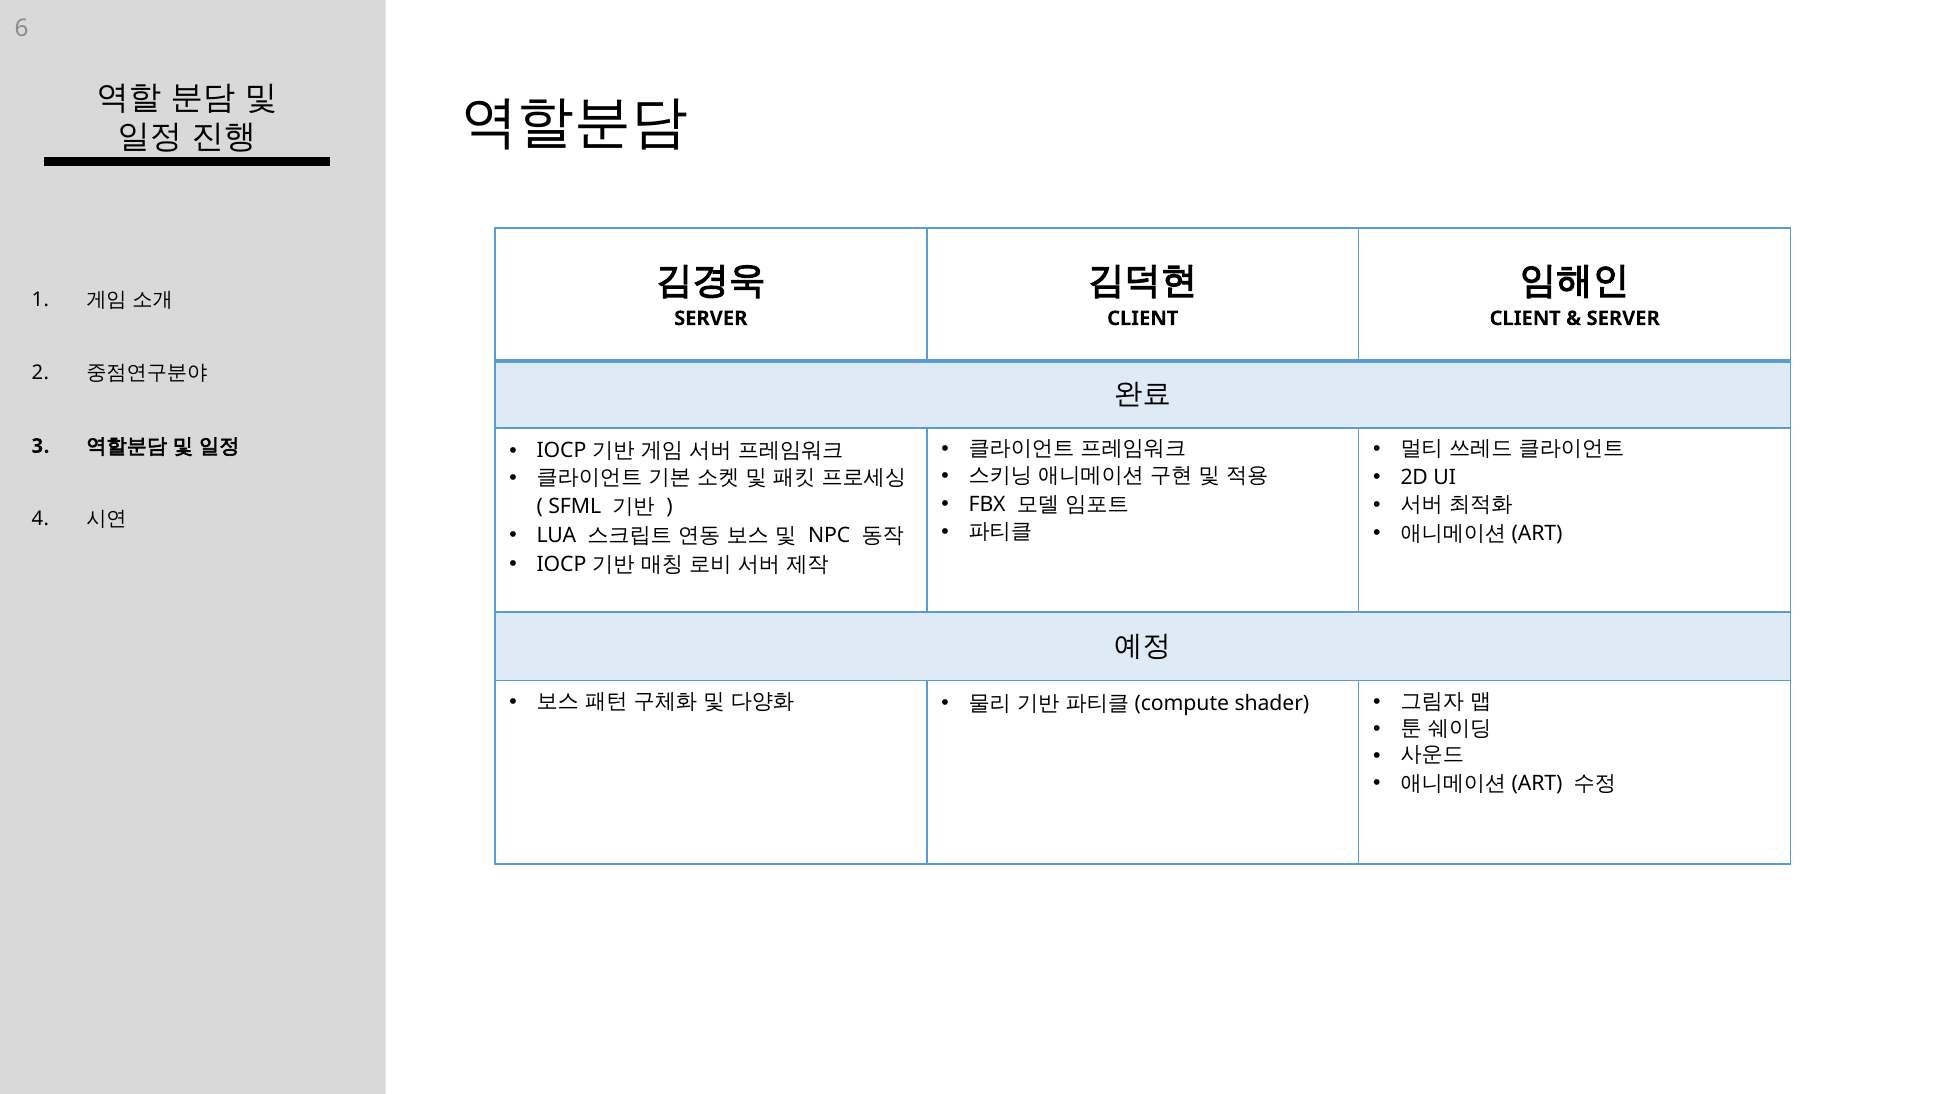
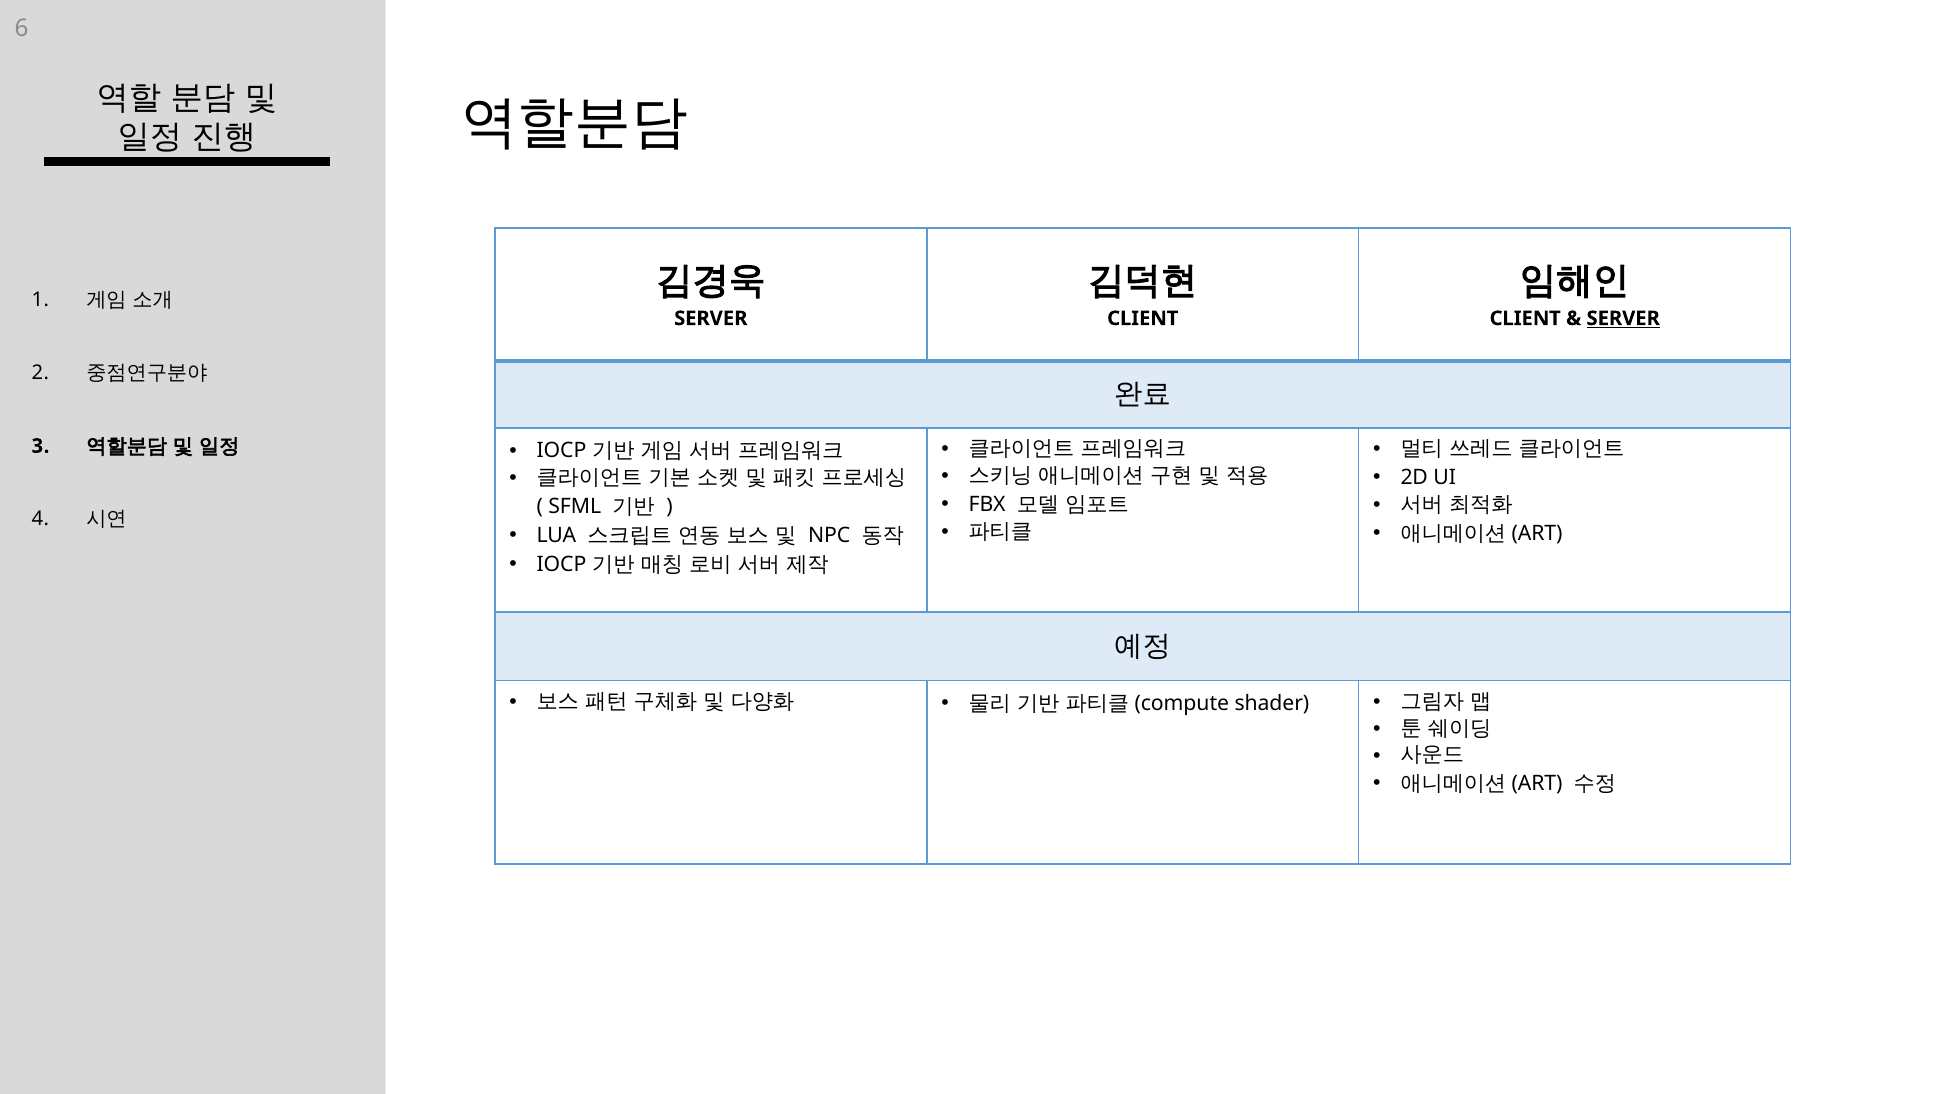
SERVER underline: none -> present (1623, 318)
